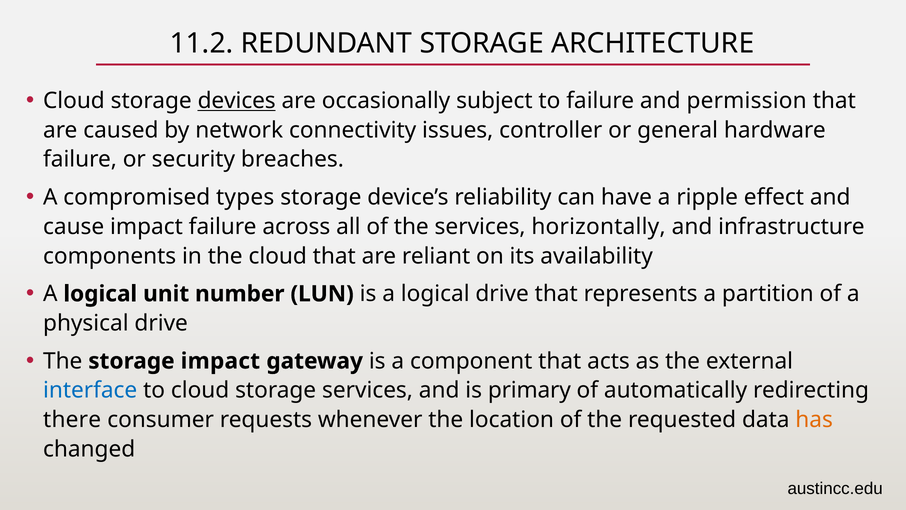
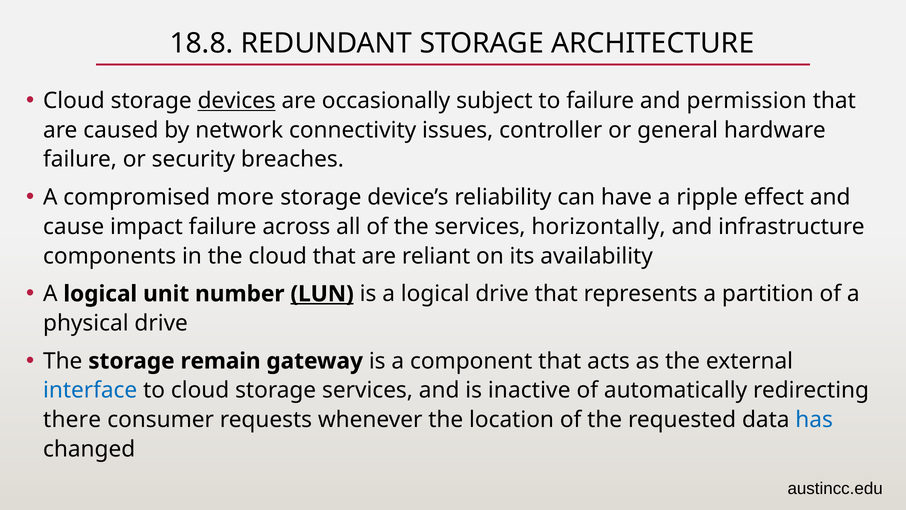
11.2: 11.2 -> 18.8 (201, 43)
types: types -> more (245, 197)
LUN underline: none -> present (322, 294)
storage impact: impact -> remain (221, 361)
primary: primary -> inactive (529, 390)
has colour: orange -> blue (814, 420)
